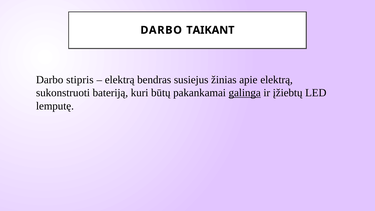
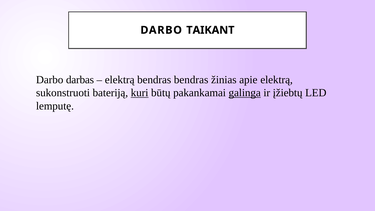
stipris: stipris -> darbas (80, 80)
bendras susiejus: susiejus -> bendras (191, 80)
kuri underline: none -> present (140, 93)
